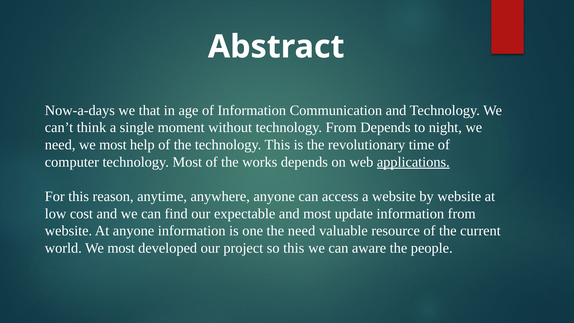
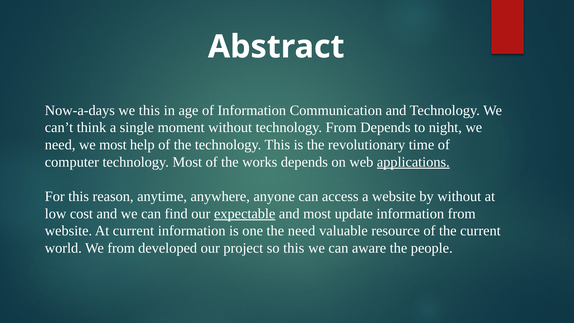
we that: that -> this (149, 110)
by website: website -> without (459, 196)
expectable underline: none -> present (245, 214)
At anyone: anyone -> current (133, 231)
world We most: most -> from (121, 248)
